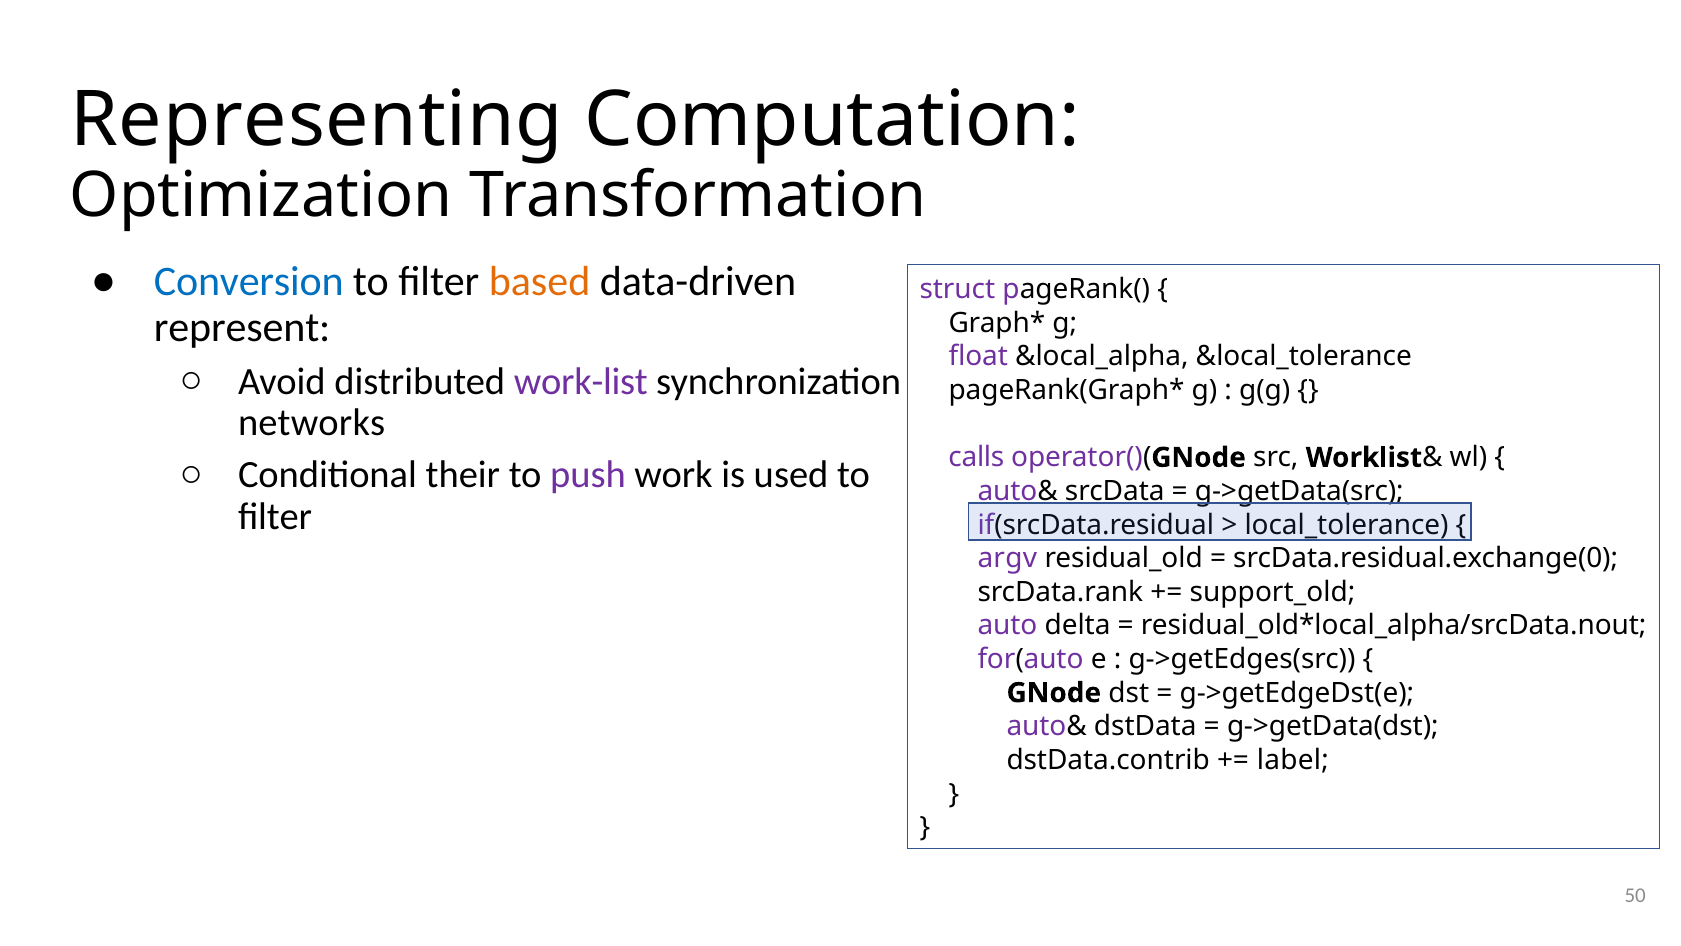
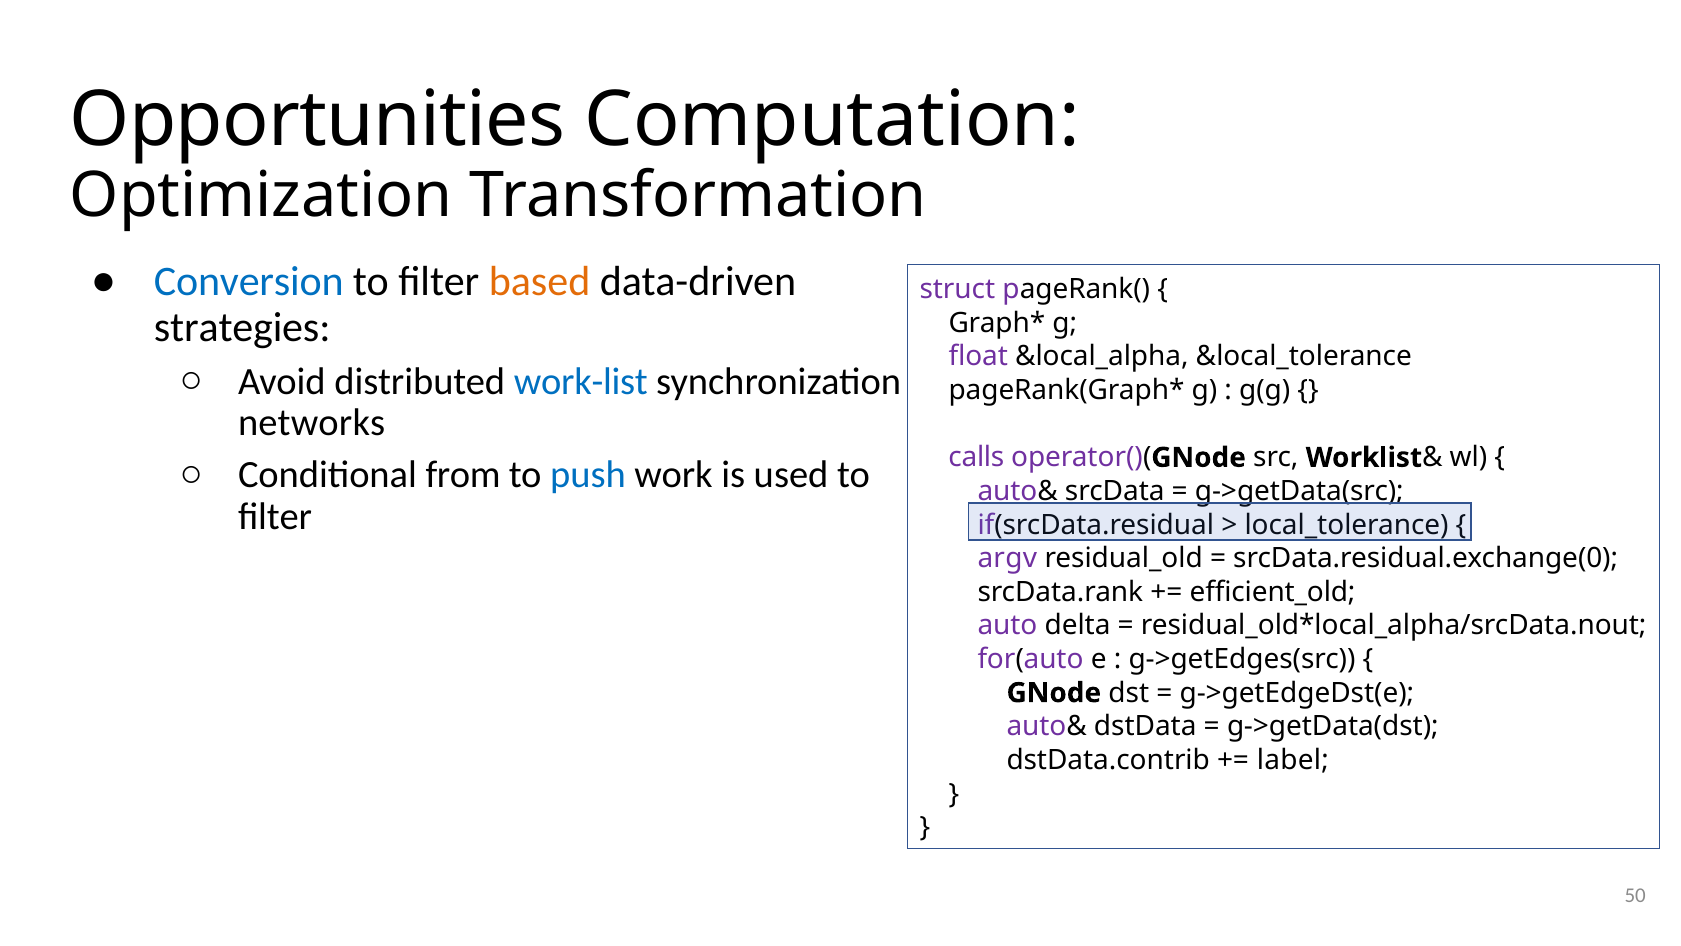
Representing: Representing -> Opportunities (317, 120)
represent: represent -> strategies (242, 327)
work-list colour: purple -> blue (581, 381)
their: their -> from (463, 475)
push colour: purple -> blue (588, 475)
support_old: support_old -> efficient_old (1273, 592)
